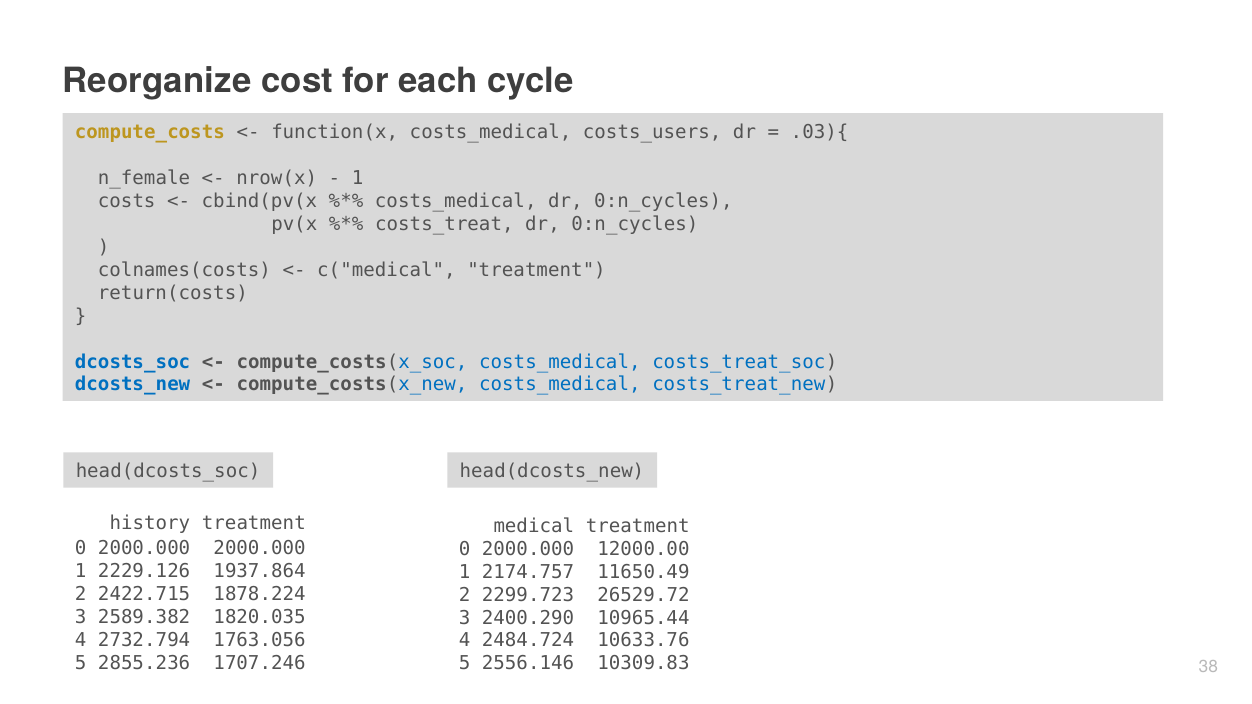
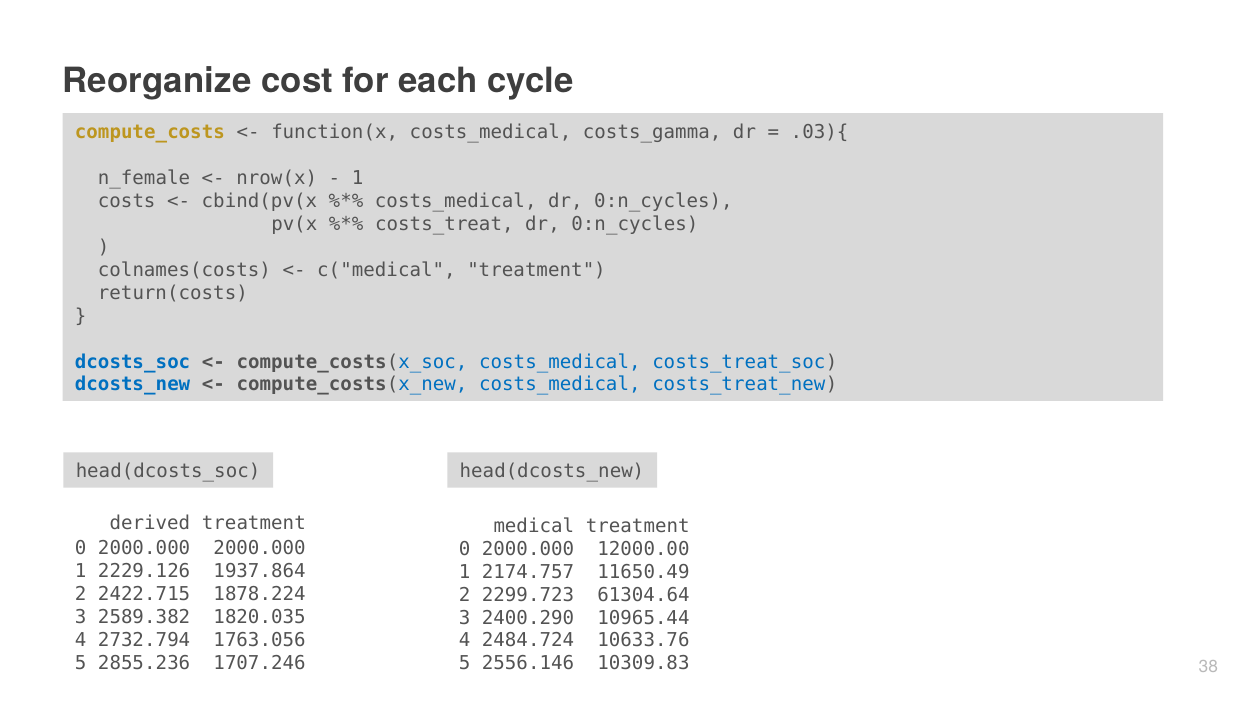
costs_users: costs_users -> costs_gamma (652, 132)
history: history -> derived (150, 523)
26529.72: 26529.72 -> 61304.64 (643, 595)
